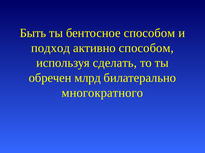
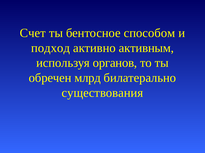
Быть: Быть -> Счет (33, 33)
активно способом: способом -> активным (146, 48)
сделать: сделать -> органов (115, 63)
многократного: многократного -> существования (102, 93)
